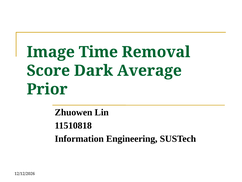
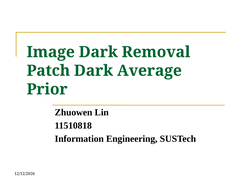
Image Time: Time -> Dark (98, 52)
Score: Score -> Patch (48, 70)
